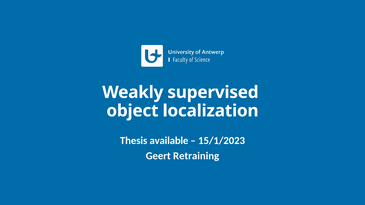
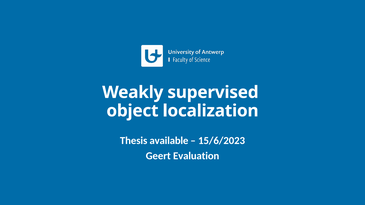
15/1/2023: 15/1/2023 -> 15/6/2023 (222, 141)
Retraining: Retraining -> Evaluation (196, 156)
